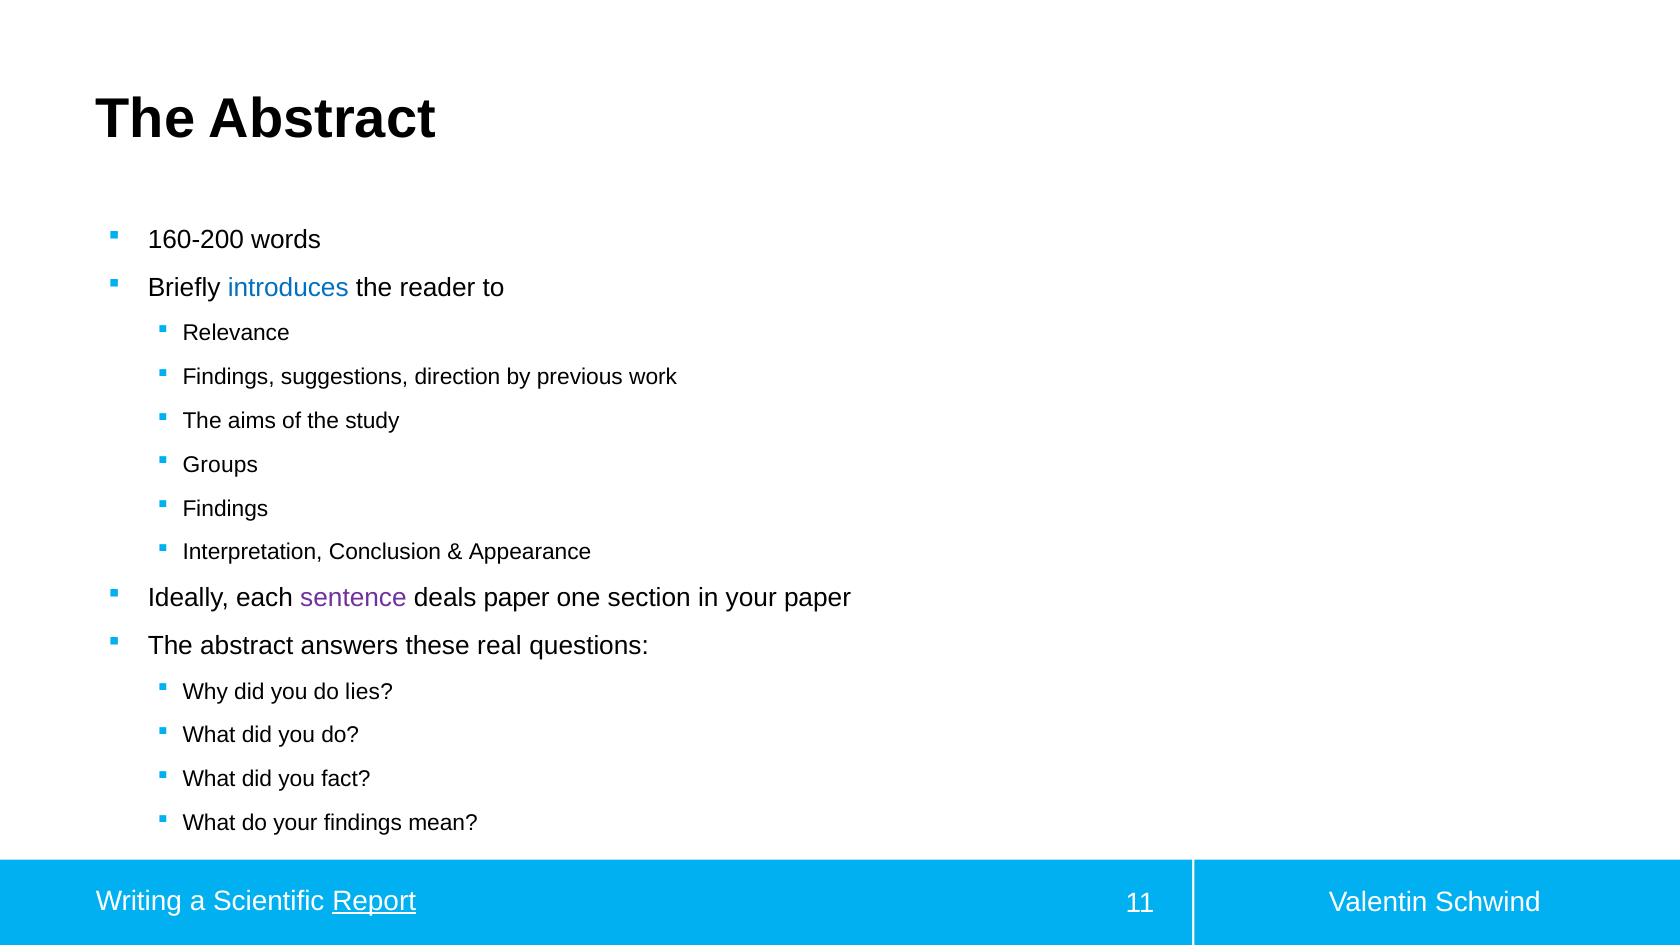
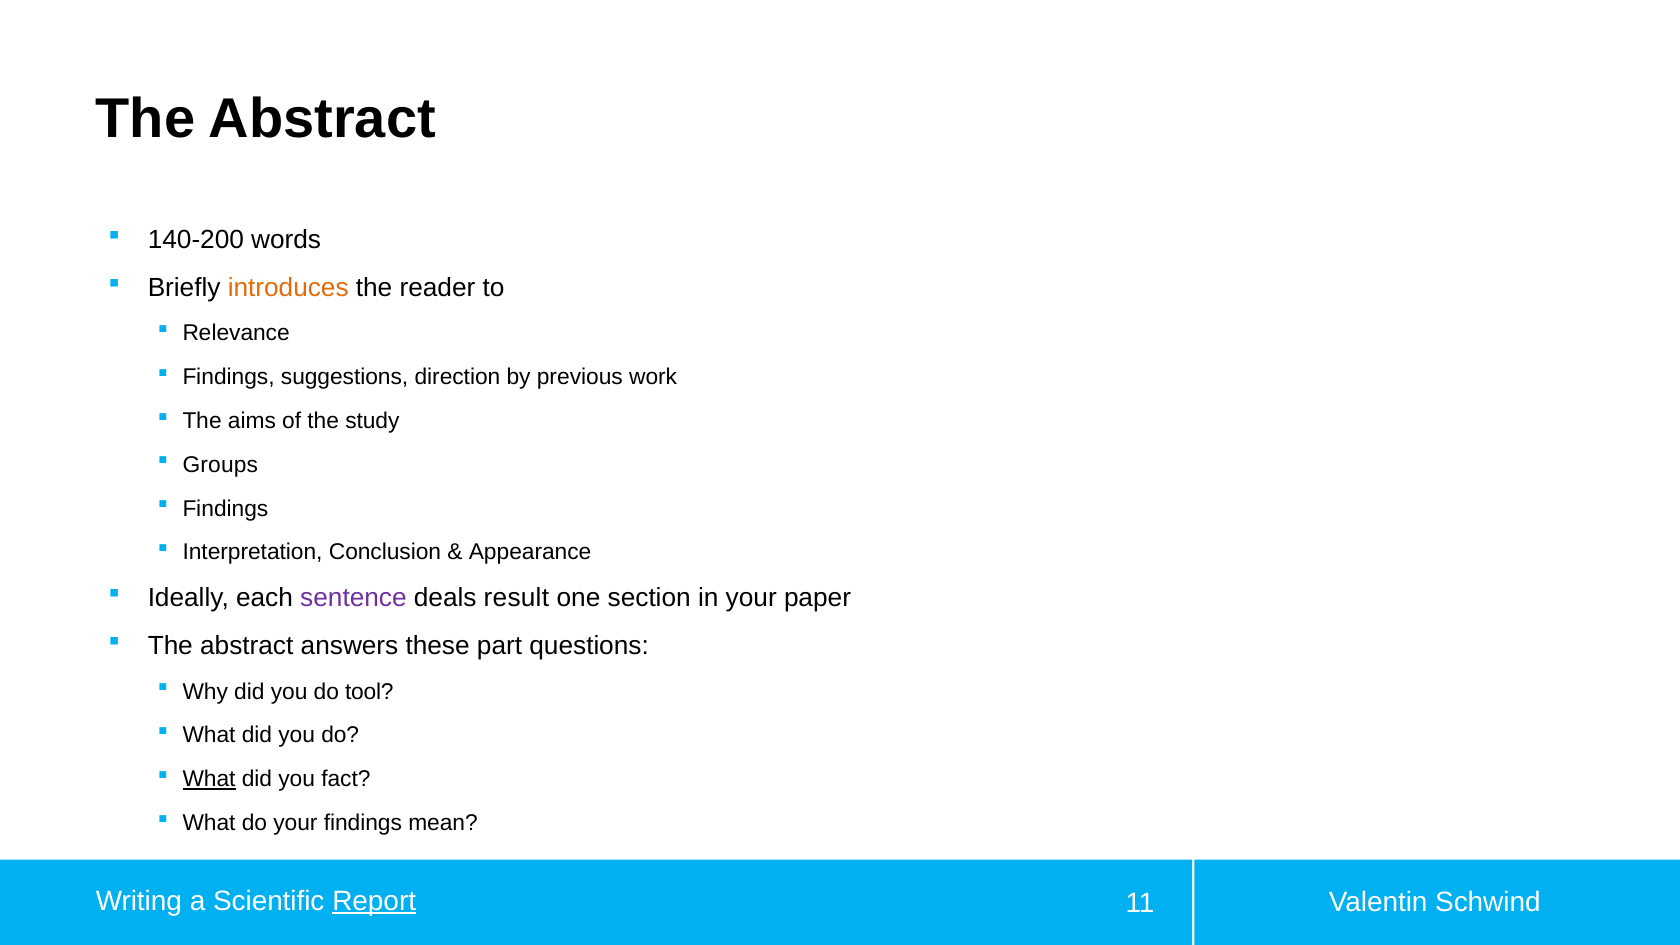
160-200: 160-200 -> 140-200 (196, 240)
introduces colour: blue -> orange (288, 287)
deals paper: paper -> result (516, 598)
real: real -> part (500, 646)
lies: lies -> tool (369, 691)
What underline: none -> present (209, 779)
